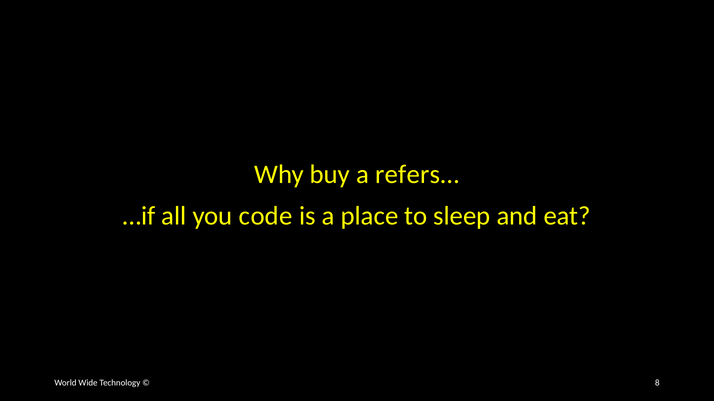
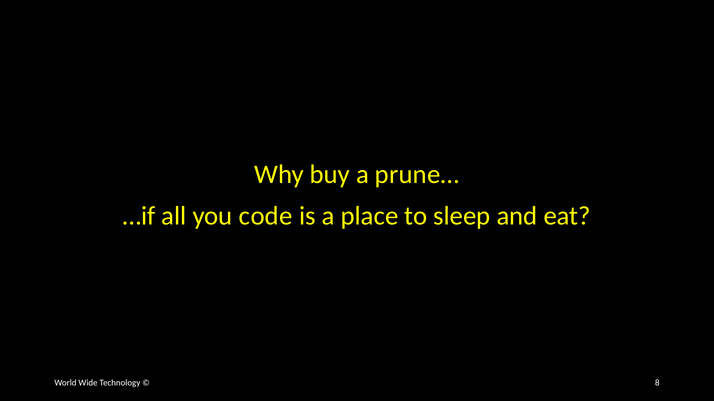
refers…: refers… -> prune… (417, 175)
